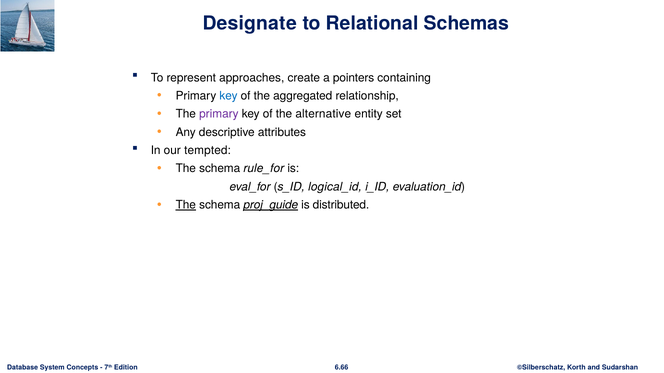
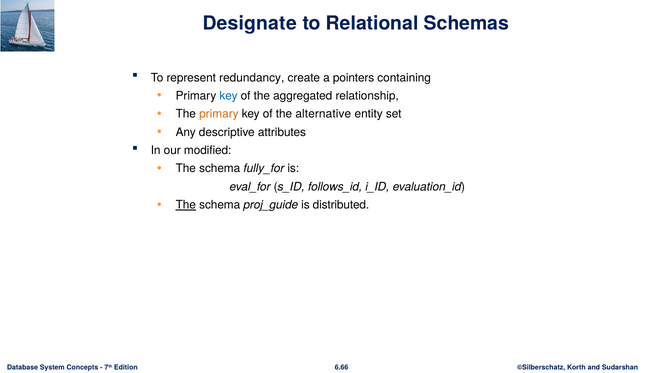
approaches: approaches -> redundancy (252, 78)
primary colour: purple -> orange (219, 114)
tempted: tempted -> modified (208, 151)
rule_for: rule_for -> fully_for (264, 169)
logical_id: logical_id -> follows_id (335, 187)
proj_guide underline: present -> none (271, 205)
